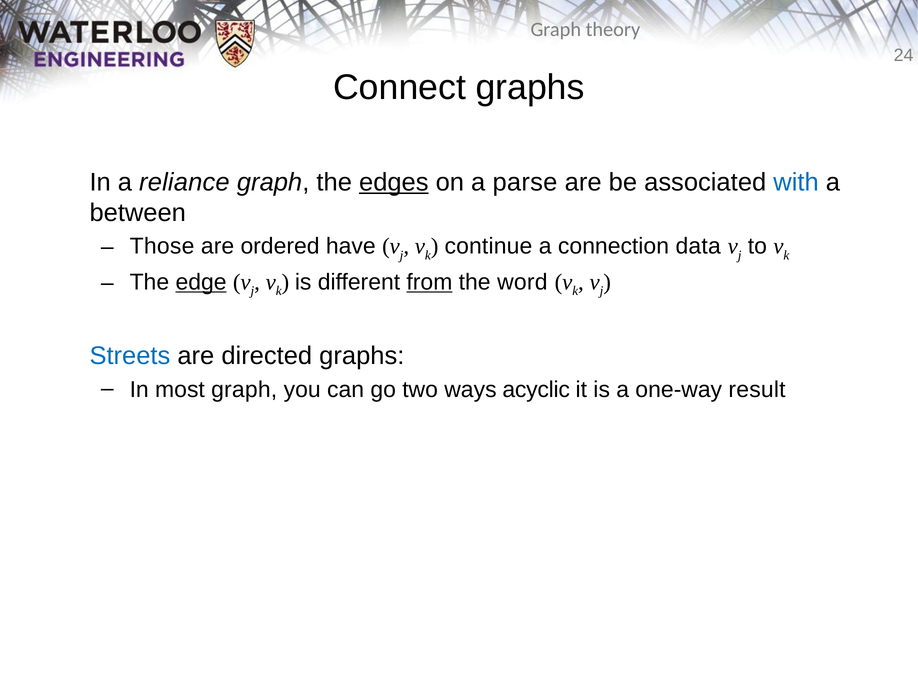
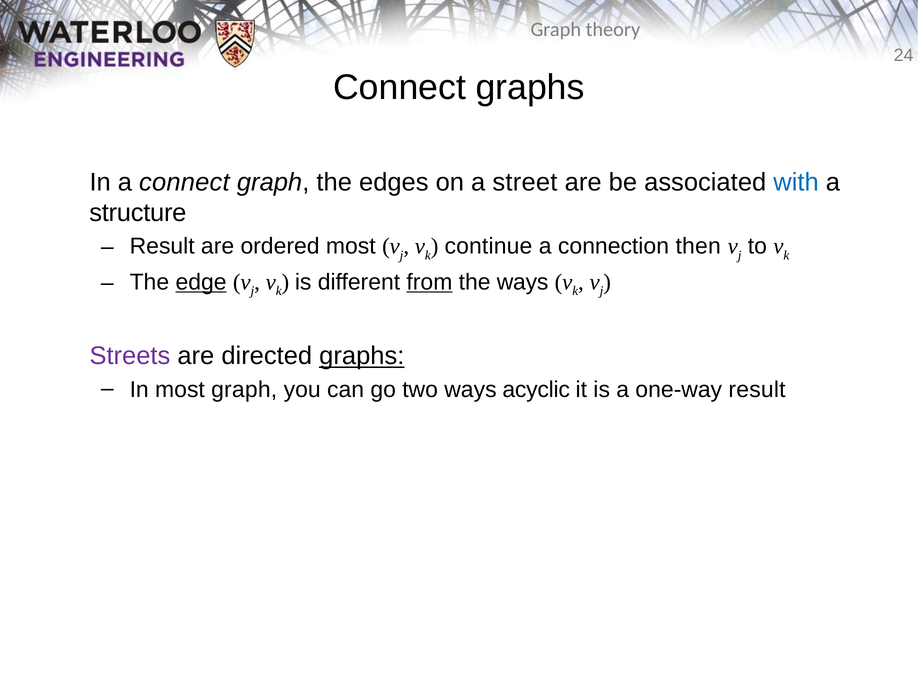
a reliance: reliance -> connect (184, 182)
edges underline: present -> none (394, 182)
parse: parse -> street (525, 182)
between: between -> structure (138, 213)
Those: Those -> Result (162, 246)
ordered have: have -> most (351, 246)
data: data -> then (698, 246)
the word: word -> ways (523, 282)
Streets colour: blue -> purple (130, 356)
graphs underline: none -> present (362, 356)
